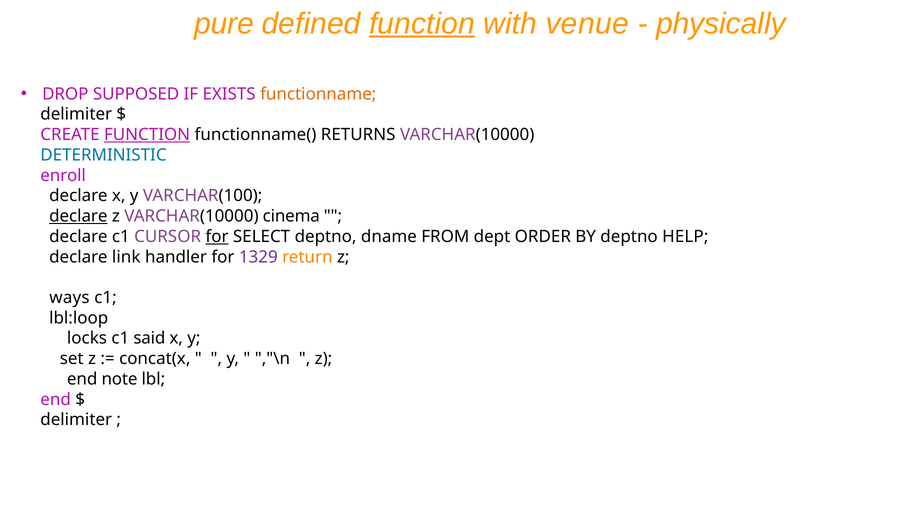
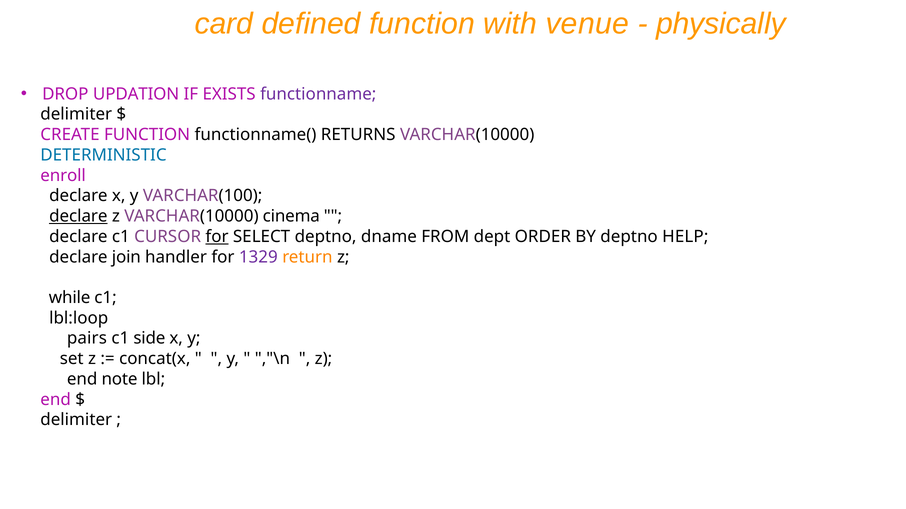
pure: pure -> card (224, 24)
function underline: present -> none (422, 24)
SUPPOSED: SUPPOSED -> UPDATION (136, 94)
functionname colour: orange -> purple (318, 94)
FUNCTION underline: present -> none (147, 135)
link: link -> join (126, 257)
ways: ways -> while (70, 298)
locks: locks -> pairs (87, 339)
said: said -> side (149, 339)
